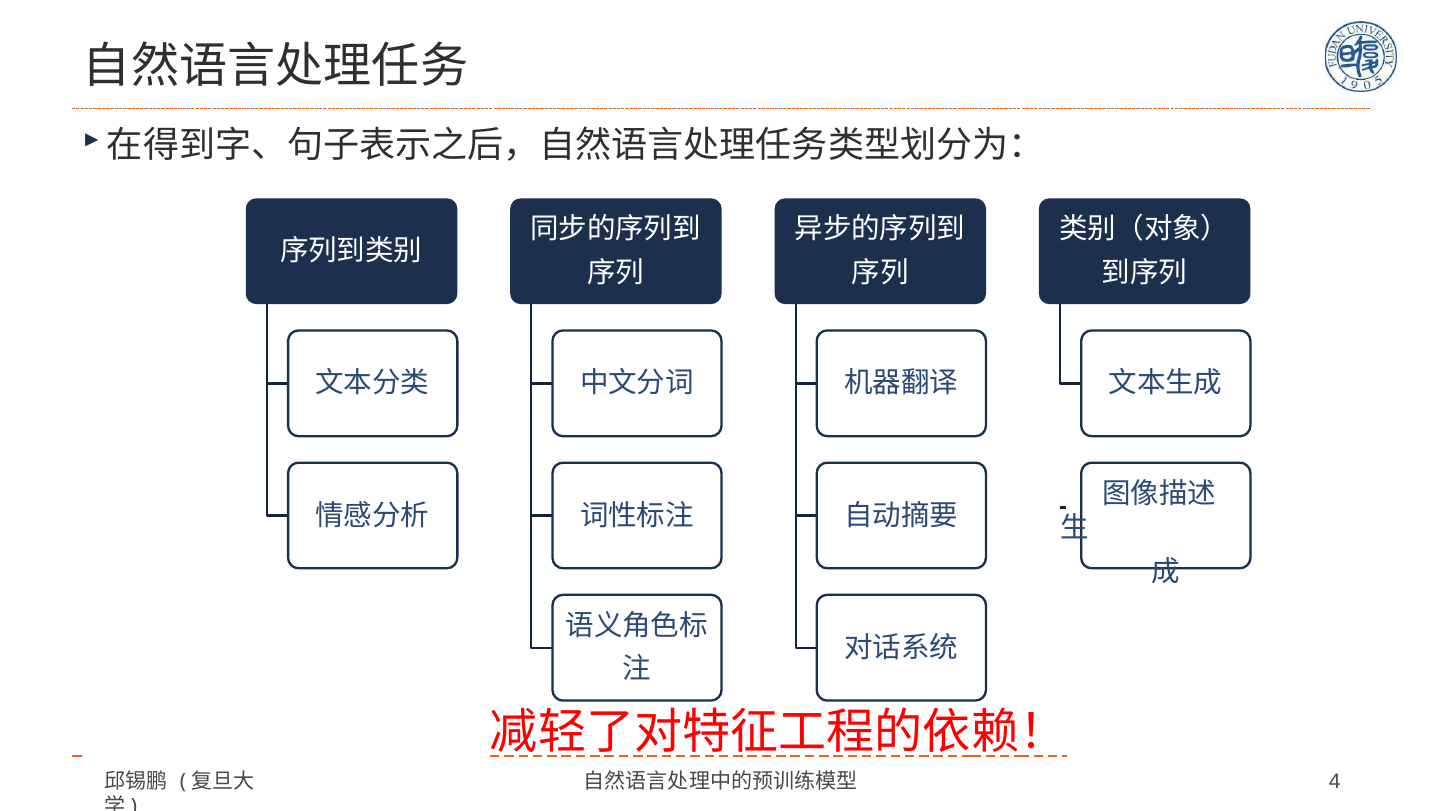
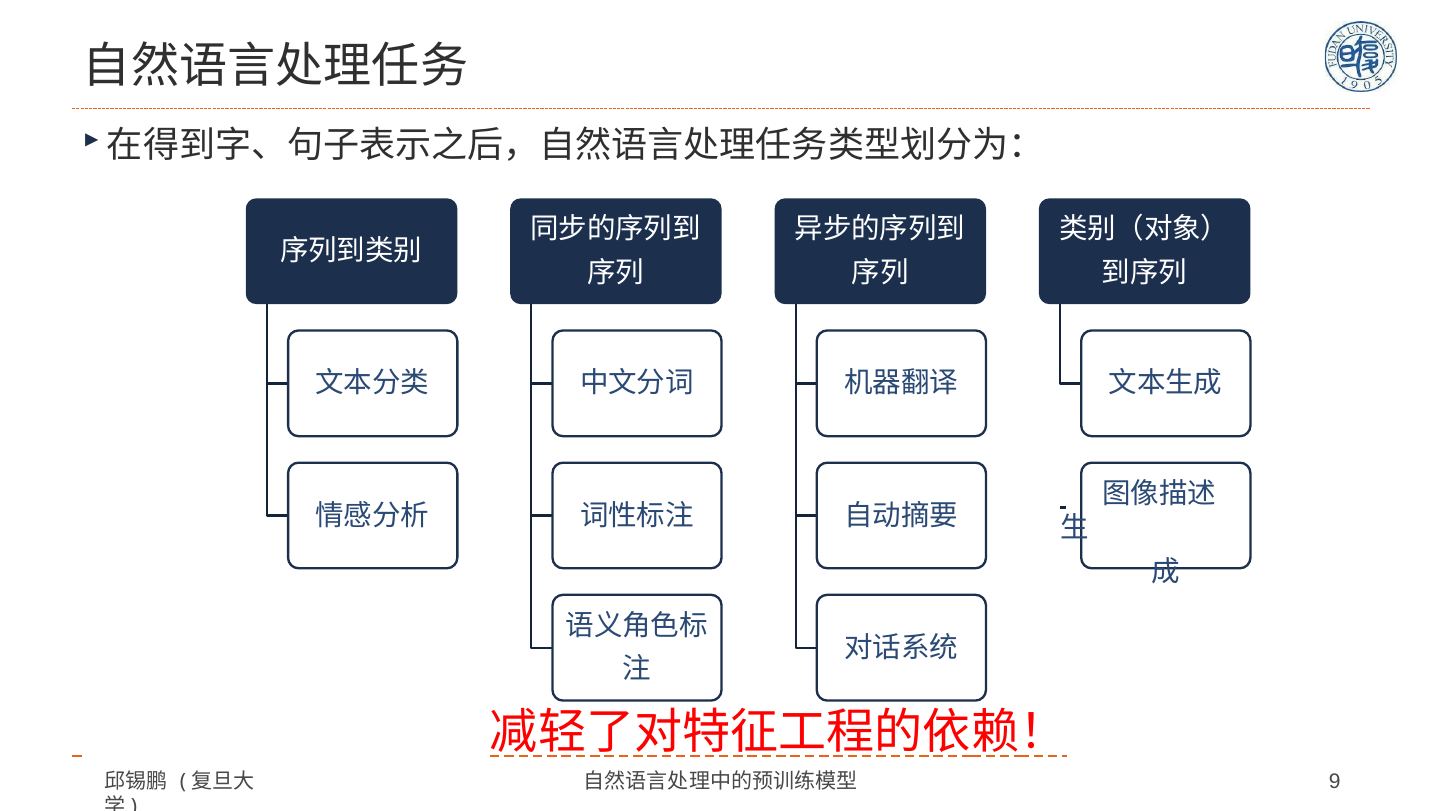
4: 4 -> 9 (1335, 782)
